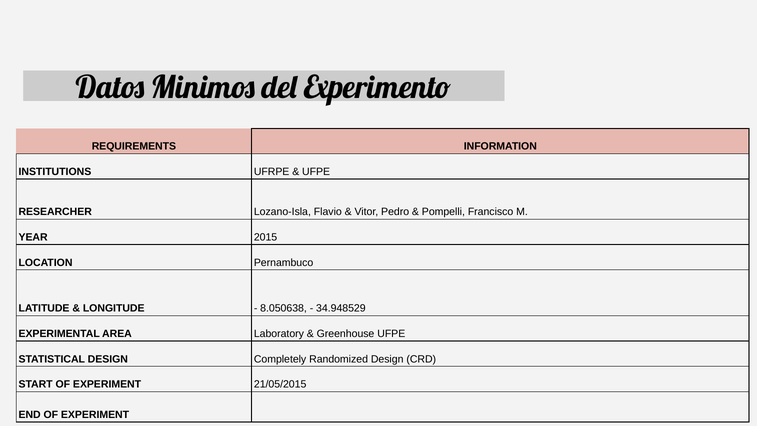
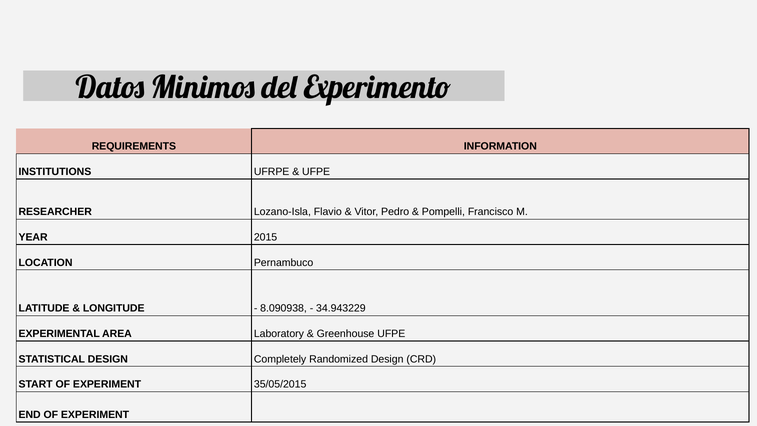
8.050638: 8.050638 -> 8.090938 (284, 308)
34.948529: 34.948529 -> 34.943229 (341, 308)
21/05/2015: 21/05/2015 -> 35/05/2015 (280, 384)
